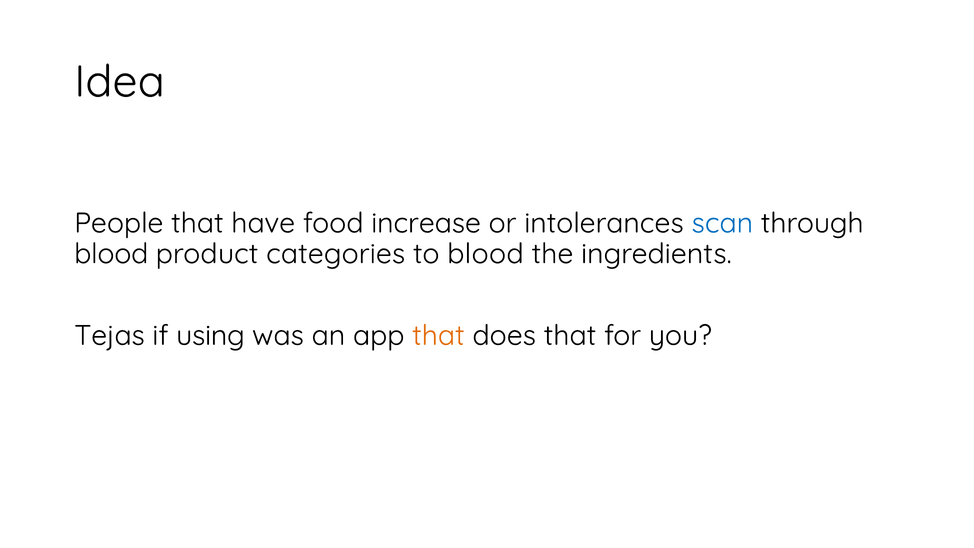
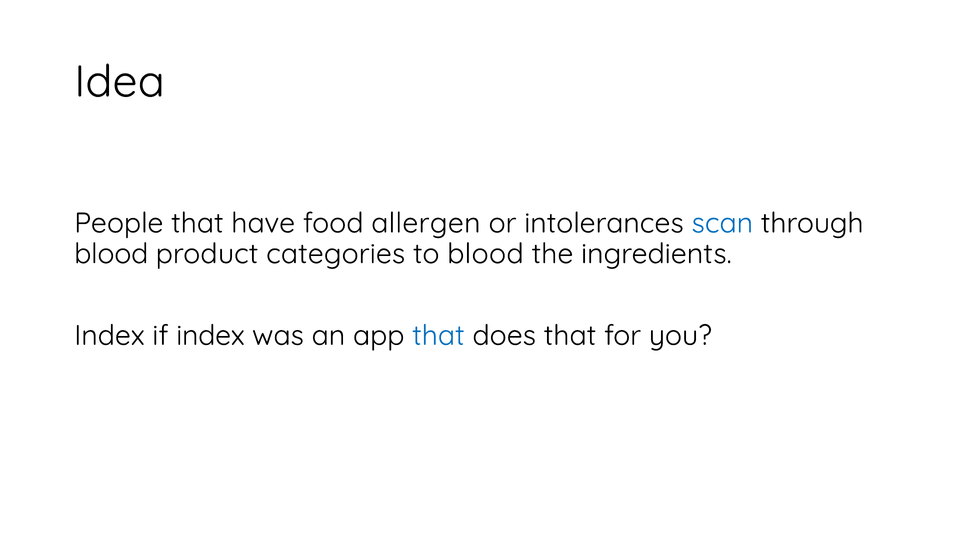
increase: increase -> allergen (426, 223)
Tejas: Tejas -> Index (109, 335)
if using: using -> index (210, 335)
that colour: orange -> blue (438, 335)
